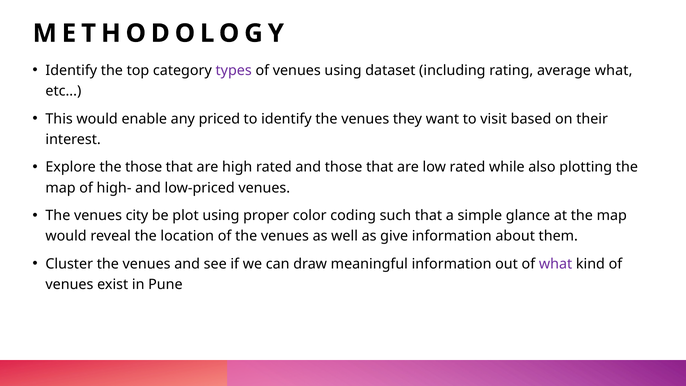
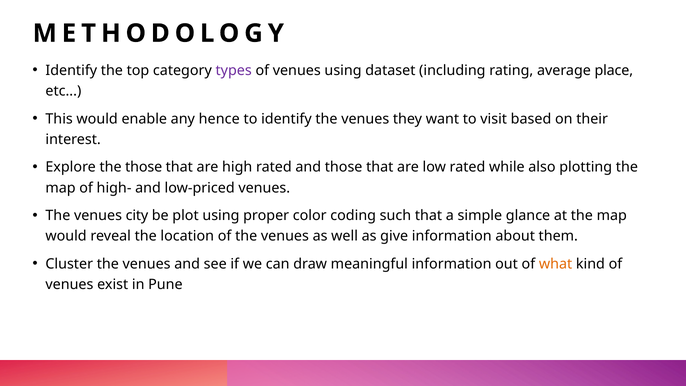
average what: what -> place (614, 70)
priced: priced -> hence (219, 119)
what colour: purple -> orange (556, 264)
